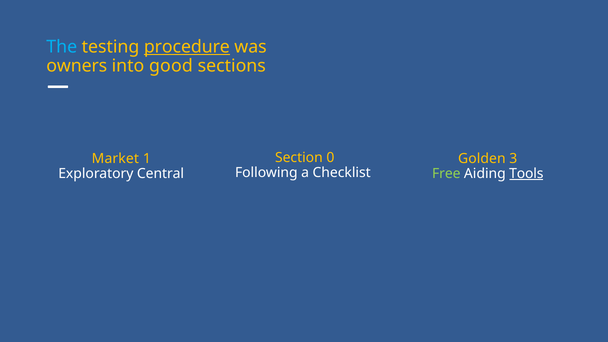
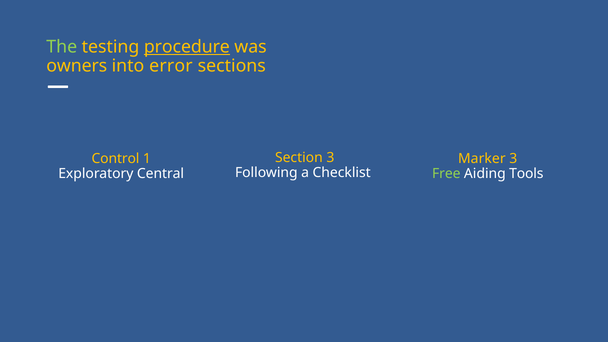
The colour: light blue -> light green (62, 47)
good: good -> error (171, 66)
Section 0: 0 -> 3 (330, 158)
Market: Market -> Control (115, 158)
Golden: Golden -> Marker (482, 158)
Tools underline: present -> none (526, 173)
